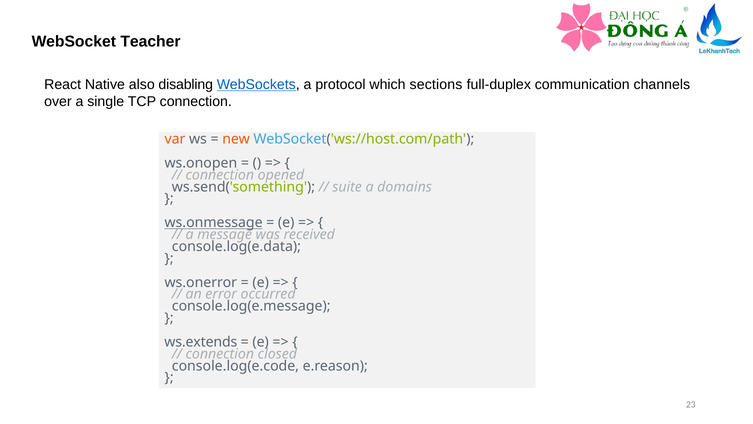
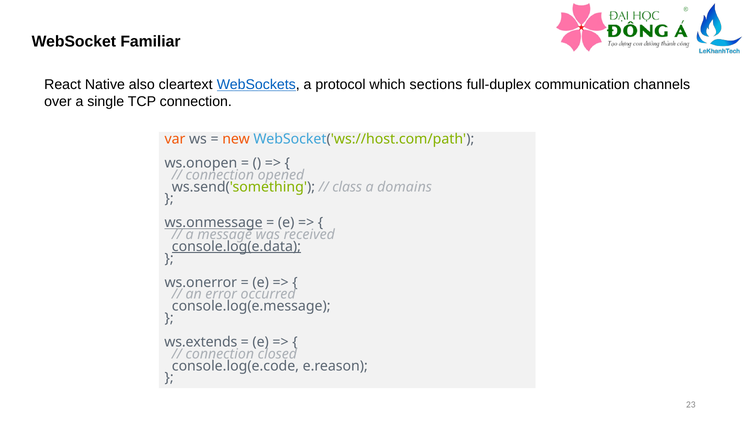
Teacher: Teacher -> Familiar (150, 42)
disabling: disabling -> cleartext (186, 84)
suite: suite -> class (347, 187)
console.log(e.data underline: none -> present (236, 246)
